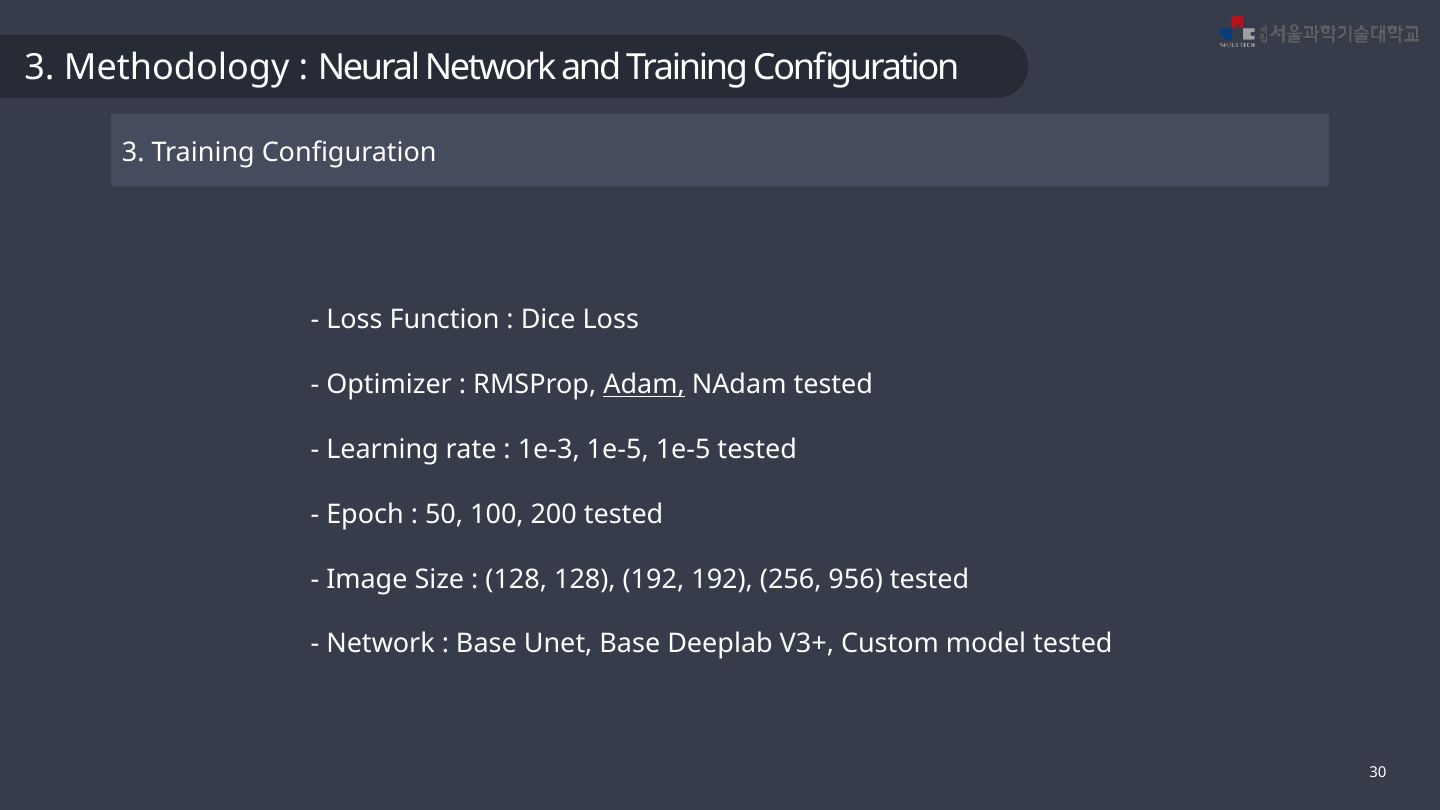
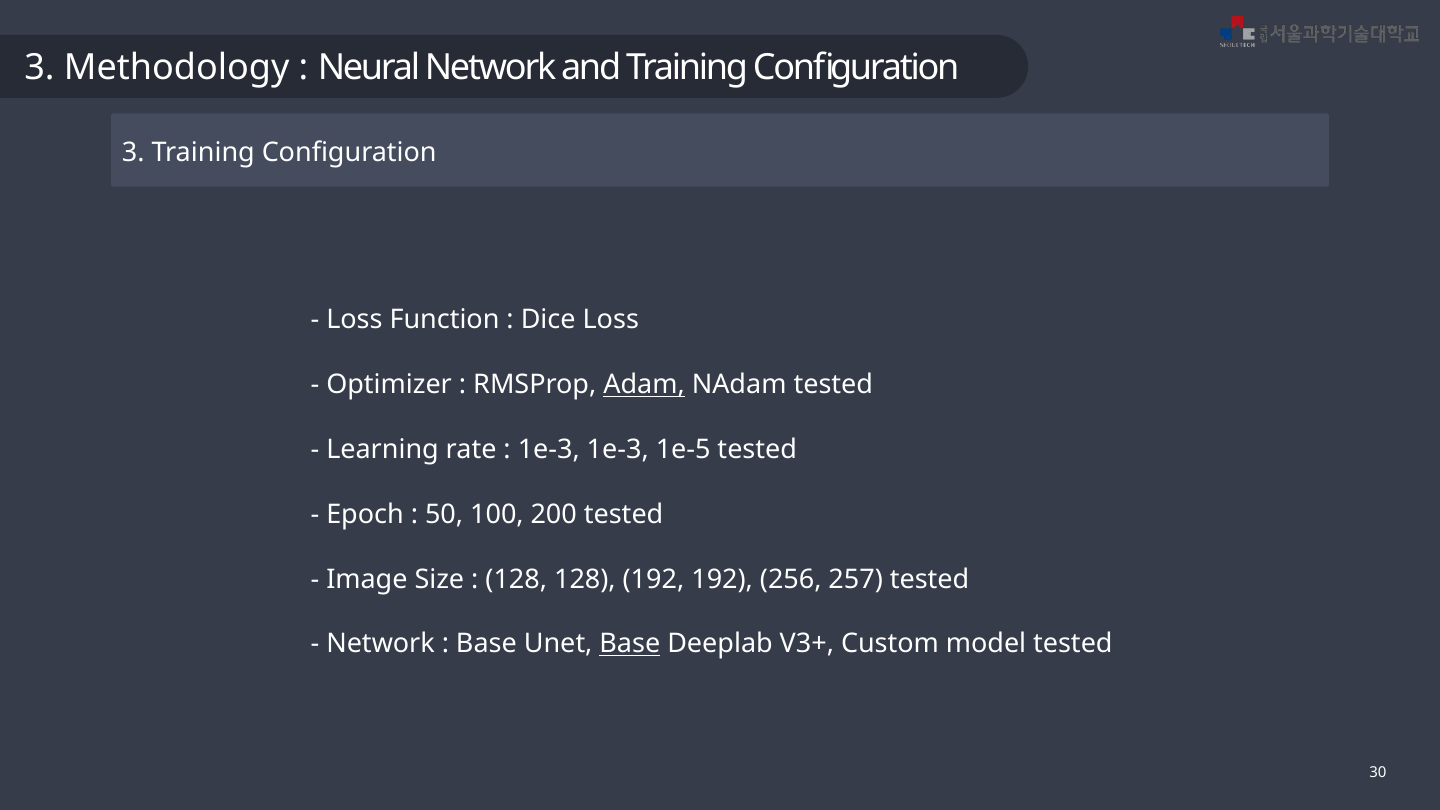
1e-3 1e-5: 1e-5 -> 1e-3 (618, 450)
956: 956 -> 257 (856, 579)
Base underline: none -> present (630, 644)
